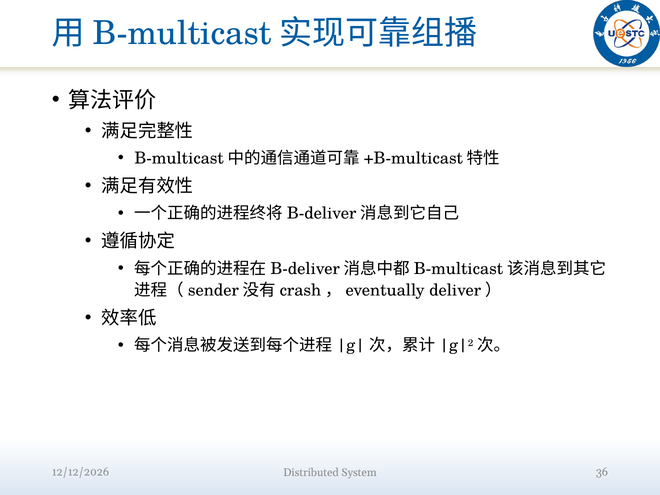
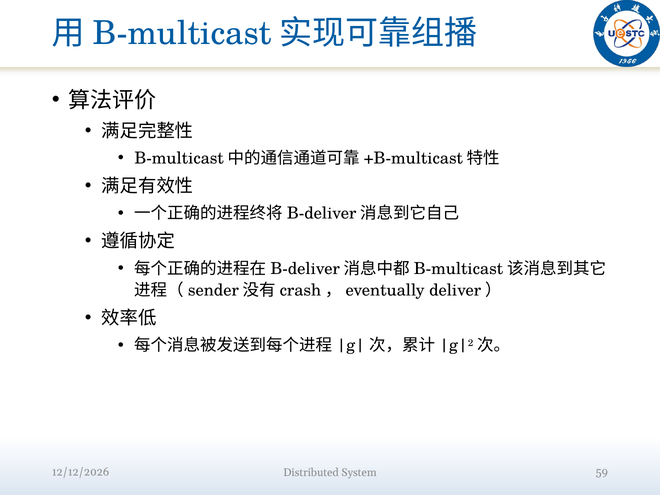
36: 36 -> 59 (602, 472)
